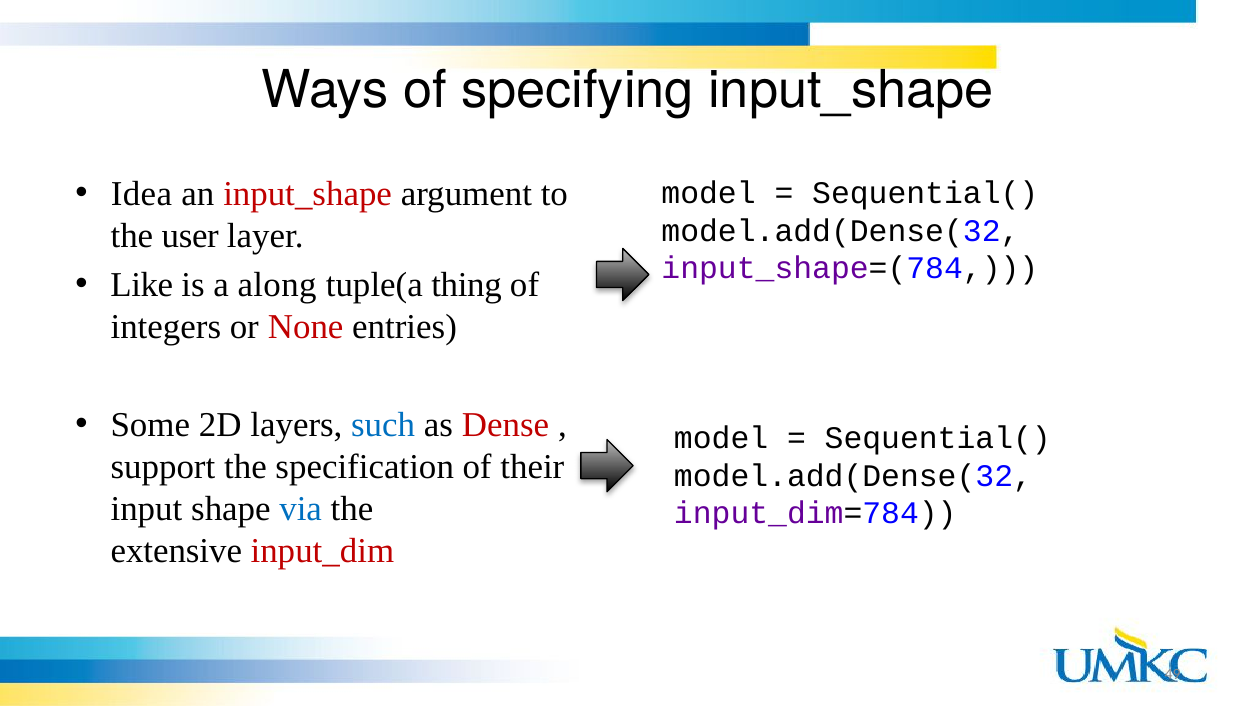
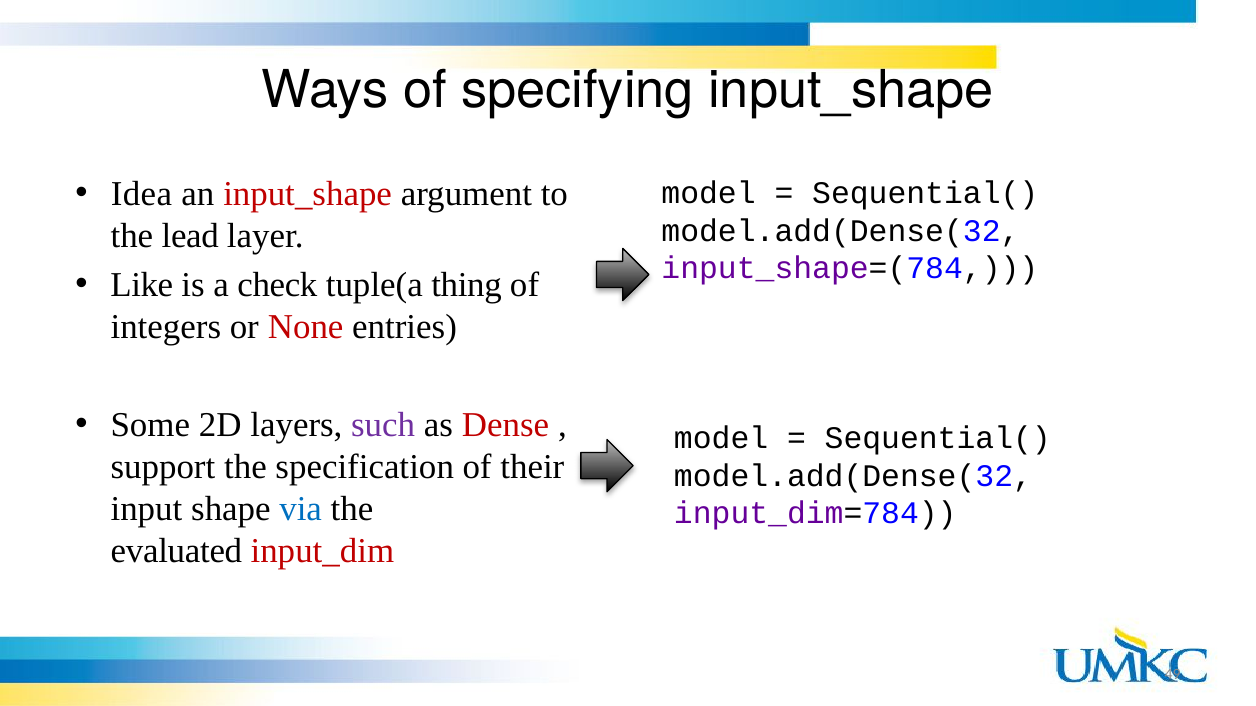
user: user -> lead (190, 237)
along: along -> check (277, 285)
such colour: blue -> purple (383, 425)
extensive: extensive -> evaluated (176, 551)
